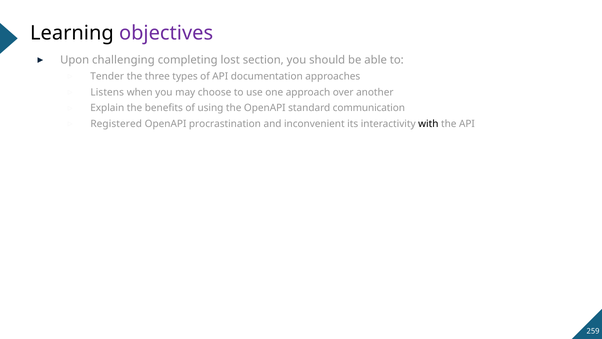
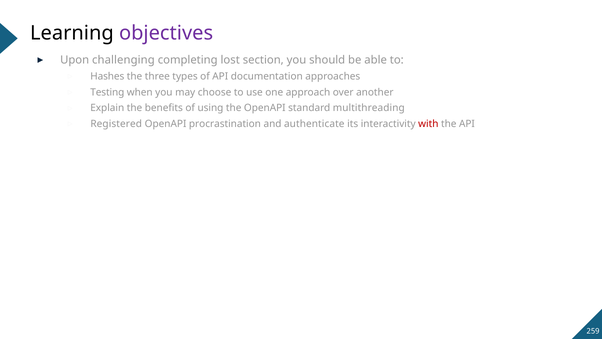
Tender: Tender -> Hashes (107, 76)
Listens: Listens -> Testing (107, 92)
communication: communication -> multithreading (369, 108)
inconvenient: inconvenient -> authenticate (314, 124)
with colour: black -> red (428, 124)
